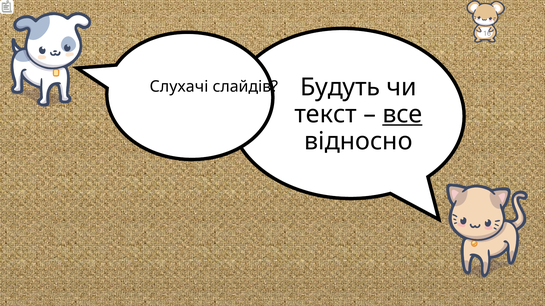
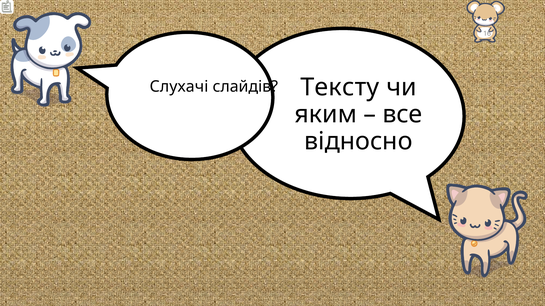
Будуть: Будуть -> Тексту (340, 88)
текст: текст -> яким (326, 115)
все underline: present -> none (402, 115)
